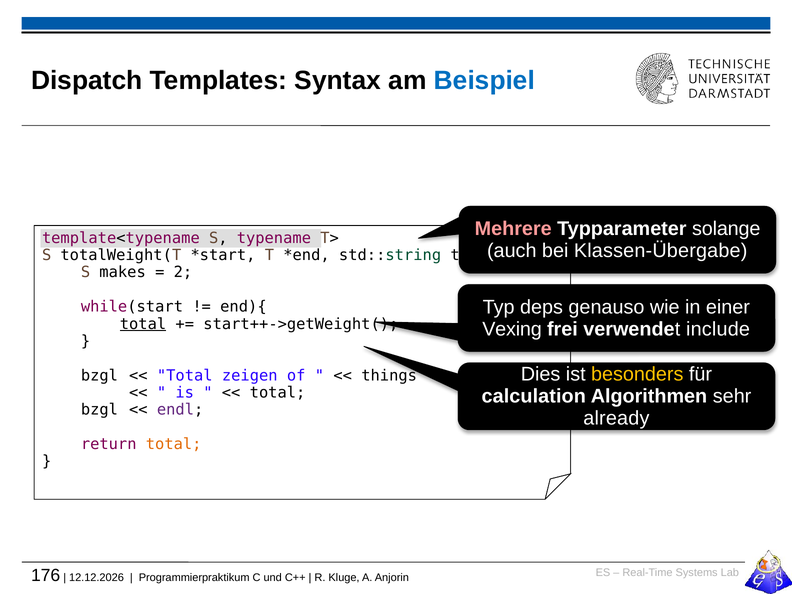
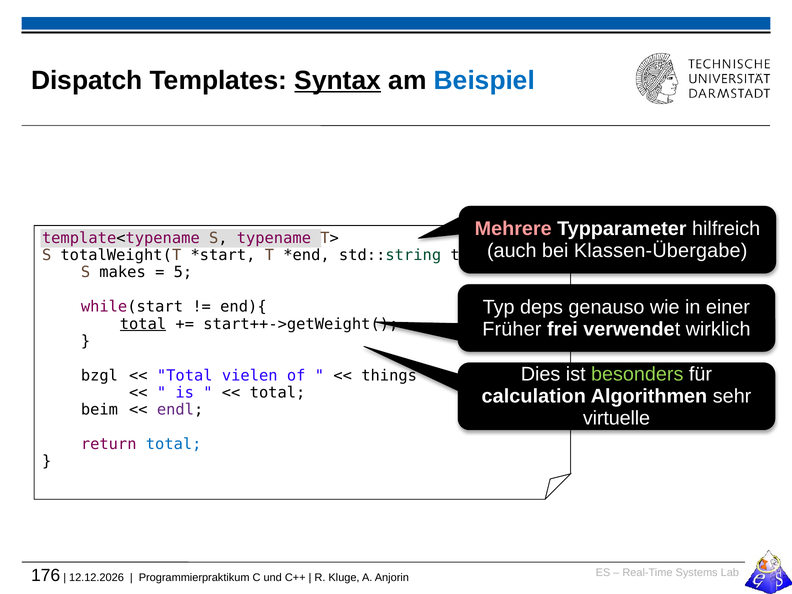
Syntax underline: none -> present (338, 80)
solange: solange -> hilfreich (726, 229)
2: 2 -> 5 (183, 272)
Vexing: Vexing -> Früher (512, 329)
include: include -> wirklich (718, 329)
besonders colour: yellow -> light green (637, 374)
zeigen: zeigen -> vielen (250, 375)
bzgl: bzgl -> beim (99, 410)
already: already -> virtuelle (617, 418)
total colour: orange -> blue (174, 444)
